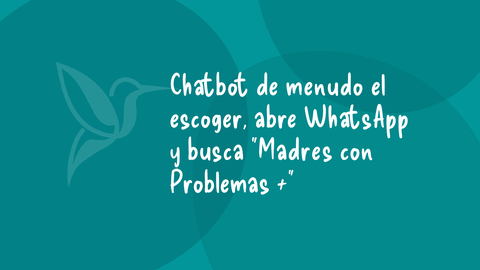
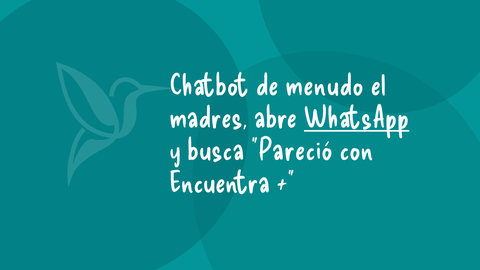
escoger: escoger -> madres (208, 118)
WhatsApp underline: none -> present (356, 118)
Madres: Madres -> Pareció (292, 150)
Problemas: Problemas -> Encuentra (220, 183)
